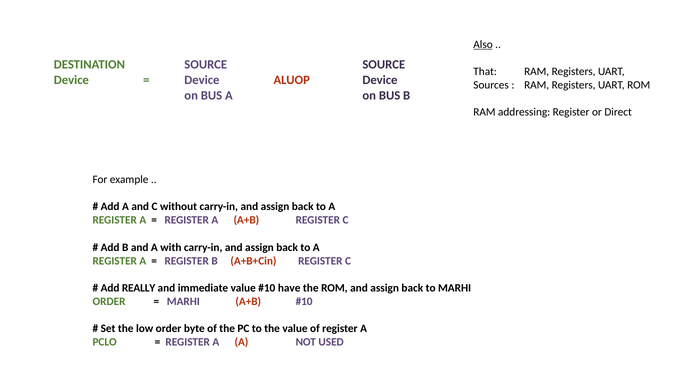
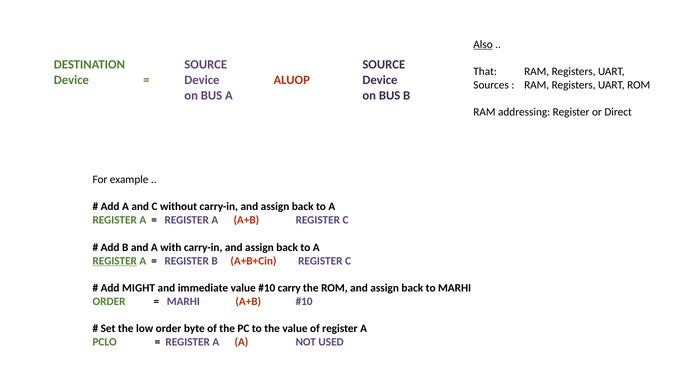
REGISTER underline: none -> present (115, 261)
REALLY: REALLY -> MIGHT (139, 288)
have: have -> carry (289, 288)
